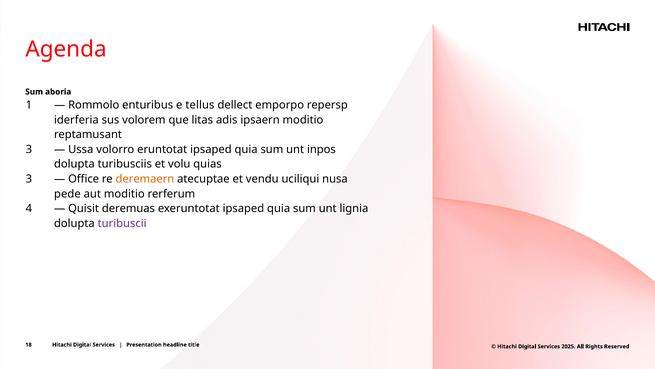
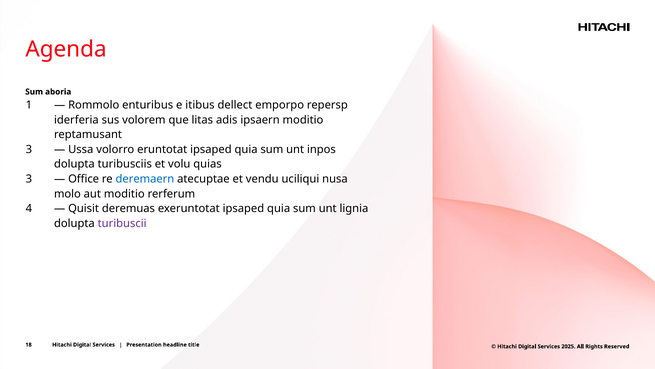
tellus: tellus -> itibus (200, 105)
deremaern colour: orange -> blue (145, 179)
pede: pede -> molo (67, 194)
